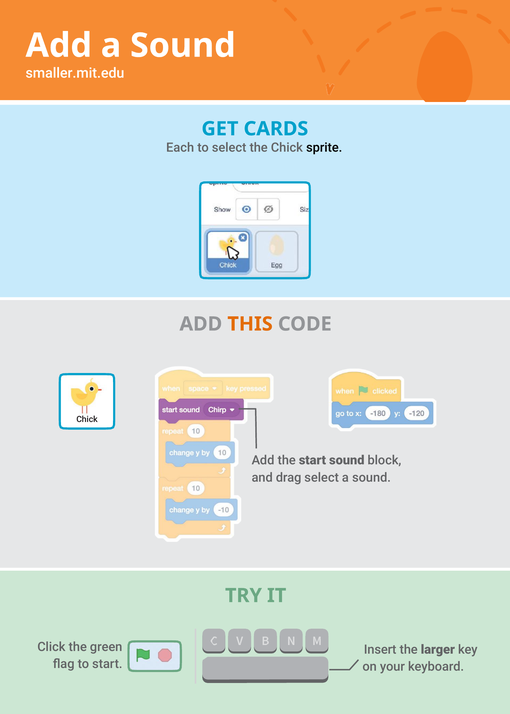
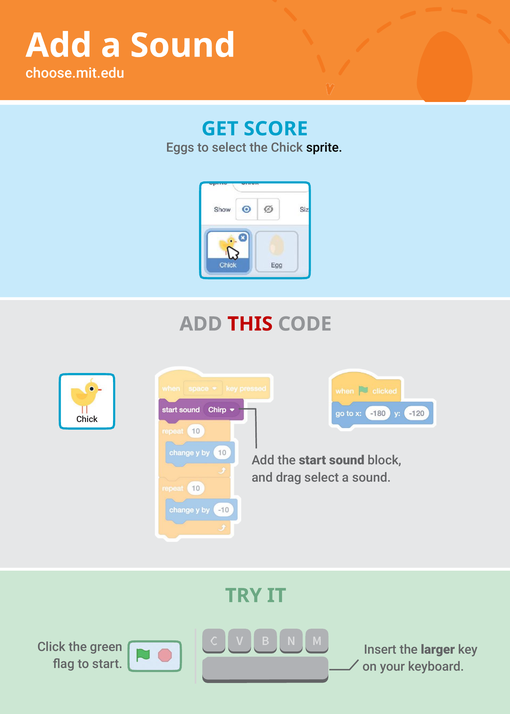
smaller.mit.edu: smaller.mit.edu -> choose.mit.edu (75, 73)
CARDS: CARDS -> SCORE (276, 129)
Each: Each -> Eggs (180, 148)
THIS colour: orange -> red (250, 324)
